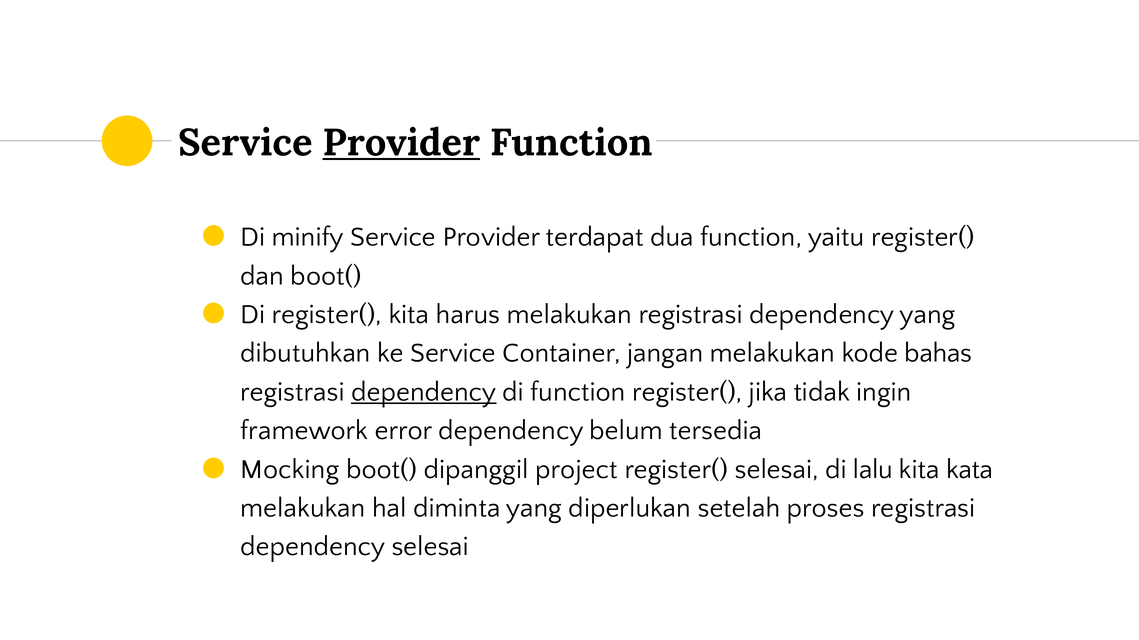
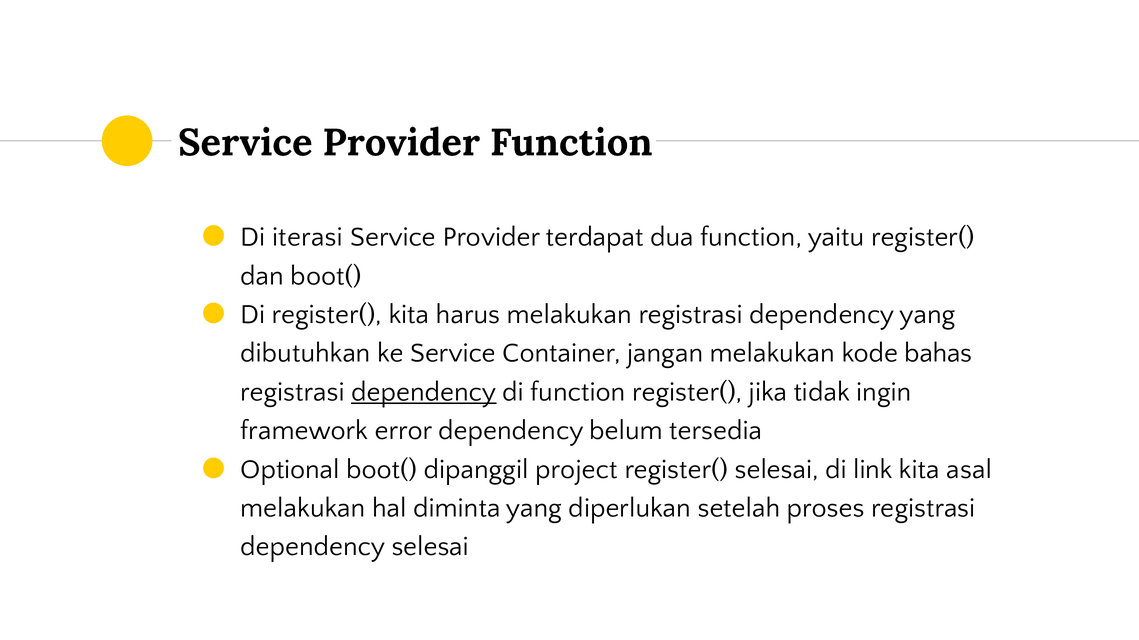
Provider underline: present -> none (401, 143)
minify: minify -> iterasi (307, 237)
Mocking: Mocking -> Optional (290, 470)
lalu: lalu -> link (873, 470)
kata: kata -> asal (969, 470)
